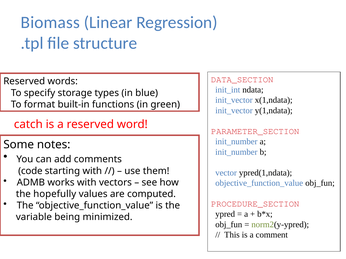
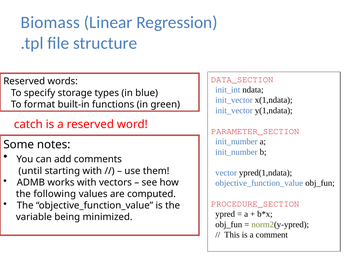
code: code -> until (30, 171)
hopefully: hopefully -> following (55, 194)
